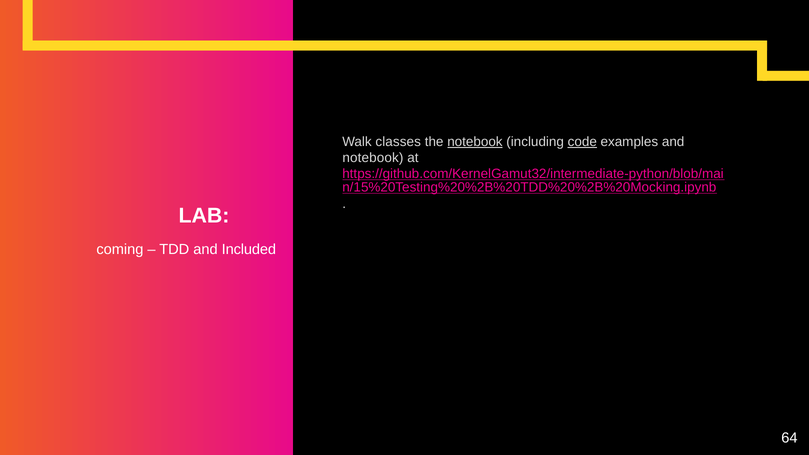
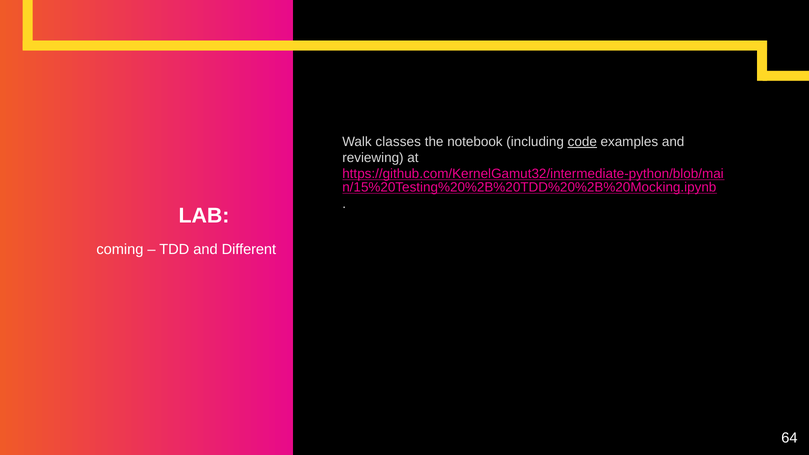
notebook underline: present -> none (475, 142)
notebook: notebook -> reviewing (373, 158)
Included: Included -> Different (249, 250)
